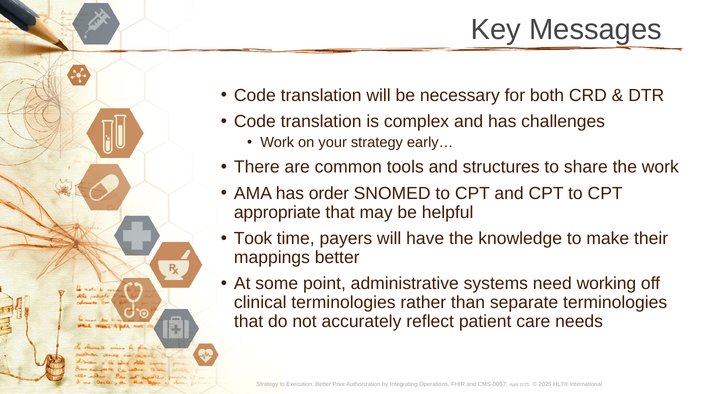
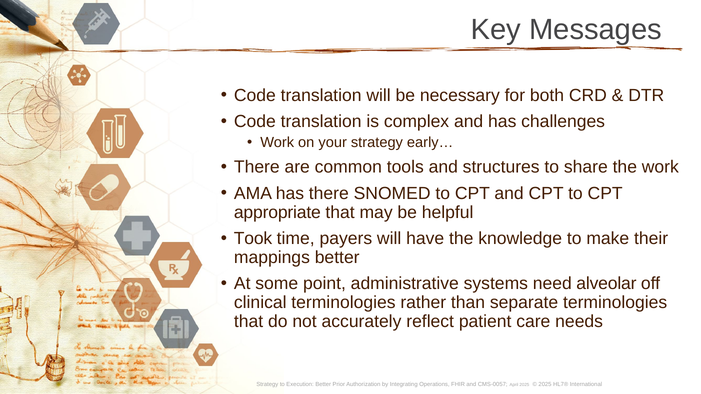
has order: order -> there (329, 194)
working: working -> alveolar (606, 284)
